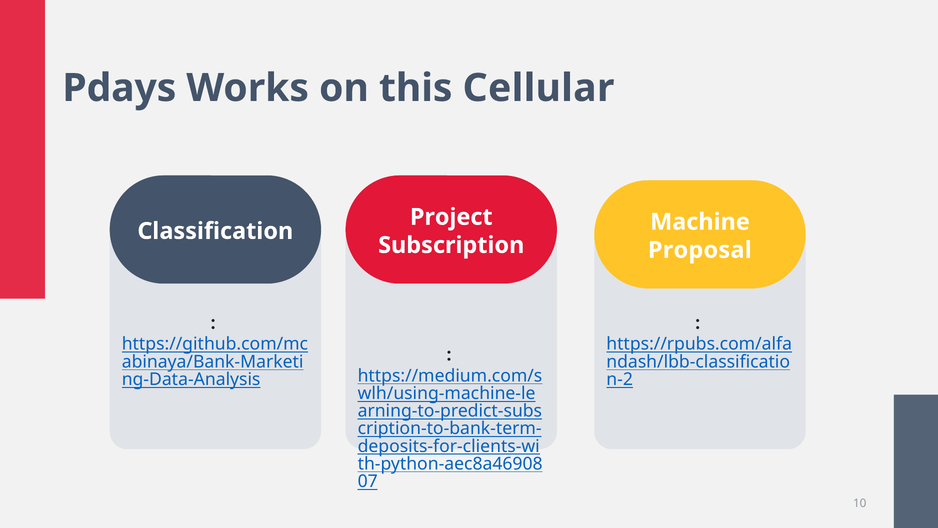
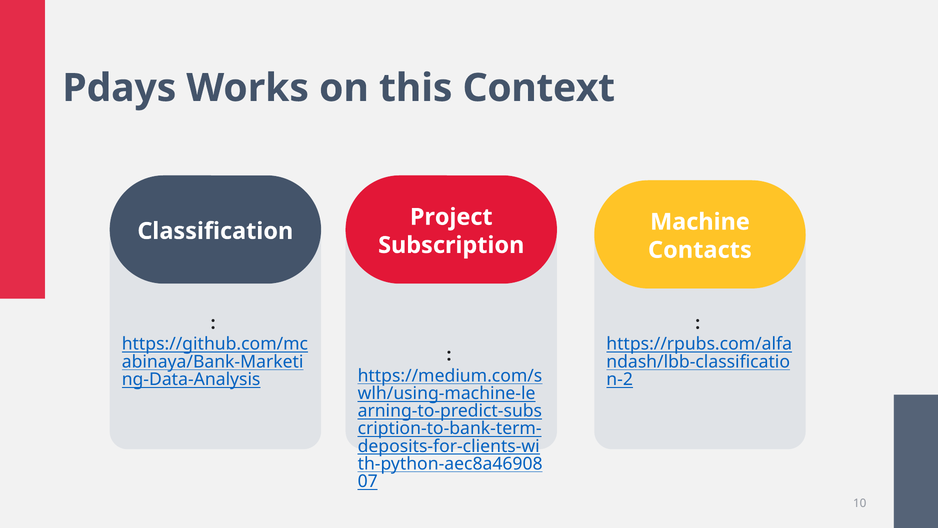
Cellular: Cellular -> Context (539, 88)
Proposal: Proposal -> Contacts (700, 250)
